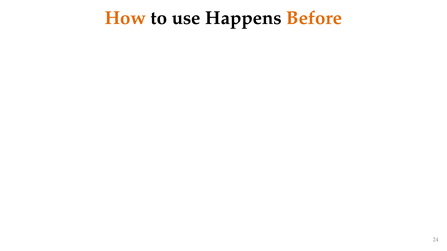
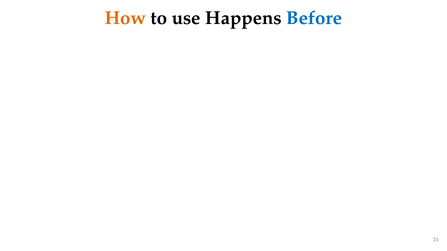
Before colour: orange -> blue (314, 18)
